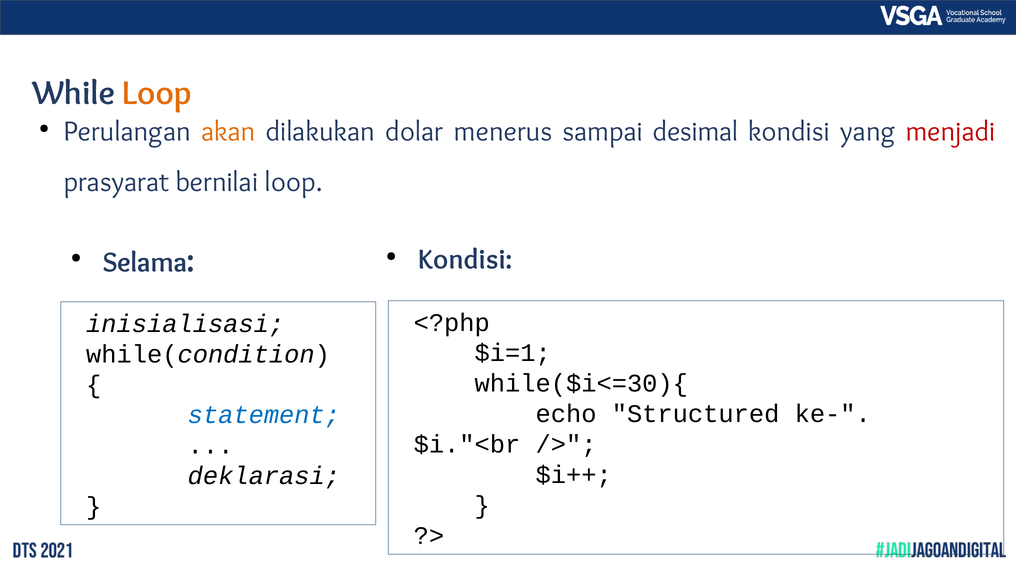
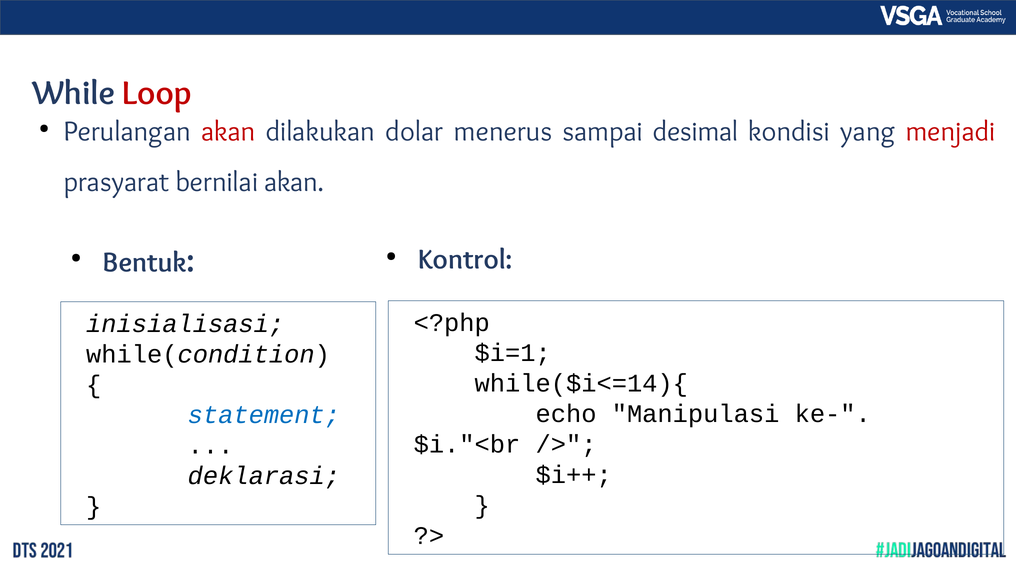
Loop colour: orange -> red (157, 93)
akan colour: orange -> red (228, 131)
bernilai loop: loop -> akan (294, 182)
Kondisi: Kondisi -> Kontrol (465, 260)
Selama: Selama -> Bentuk (145, 263)
while($i<=30){: while($i<=30){ -> while($i<=14){ (581, 384)
Structured: Structured -> Manipulasi (696, 414)
